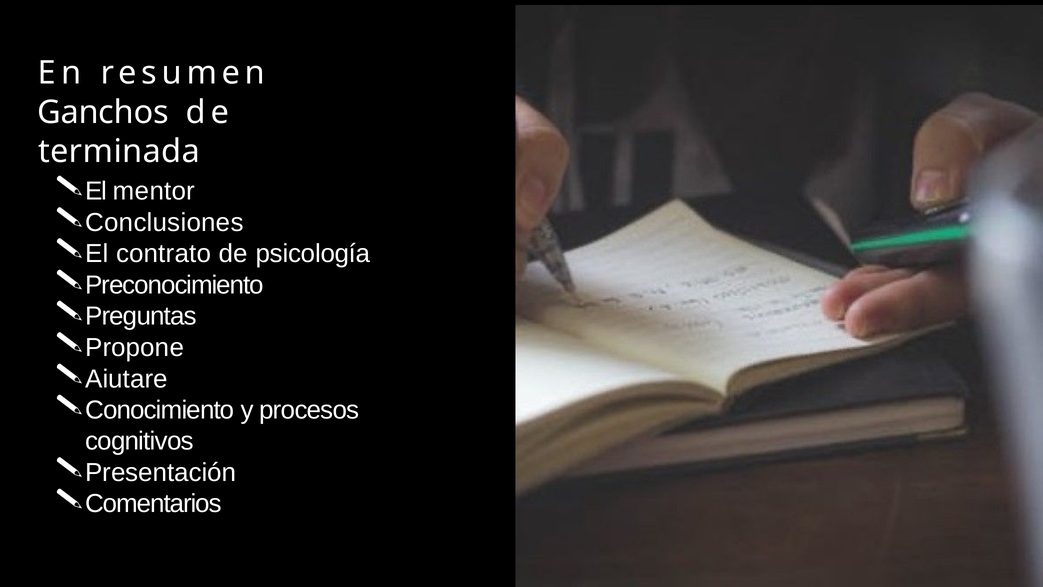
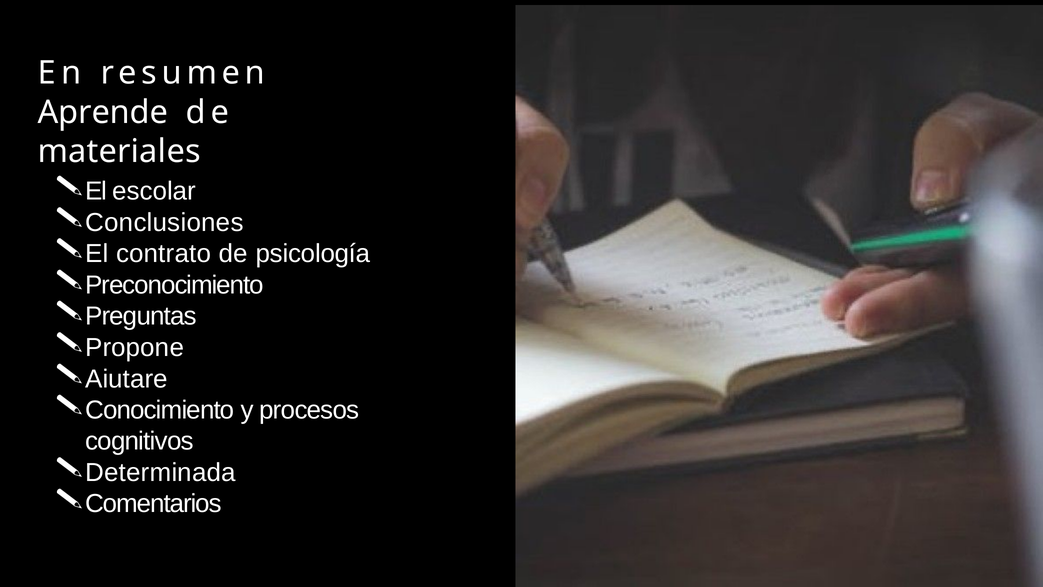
Ganchos: Ganchos -> Aprende (103, 112)
terminada: terminada -> materiales (119, 151)
mentor: mentor -> escolar (154, 191)
Presentación: Presentación -> Determinada (161, 472)
